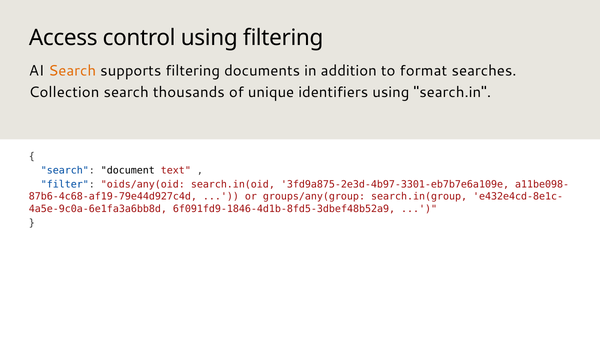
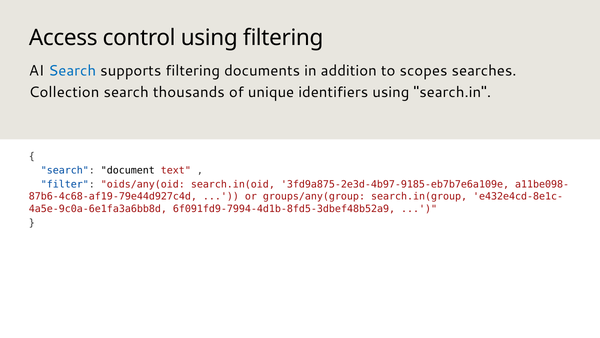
Search colour: orange -> blue (72, 71)
format: format -> scopes (424, 71)
3fd9a875-2e3d-4b97-3301-eb7b7e6a109e: 3fd9a875-2e3d-4b97-3301-eb7b7e6a109e -> 3fd9a875-2e3d-4b97-9185-eb7b7e6a109e (395, 184)
6f091fd9-1846-4d1b-8fd5-3dbef48b52a9: 6f091fd9-1846-4d1b-8fd5-3dbef48b52a9 -> 6f091fd9-7994-4d1b-8fd5-3dbef48b52a9 (284, 208)
